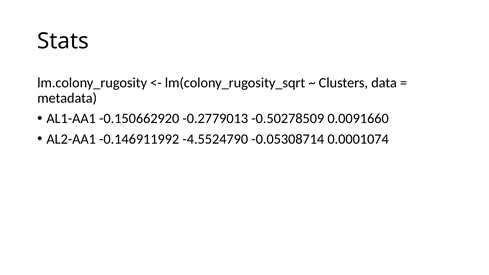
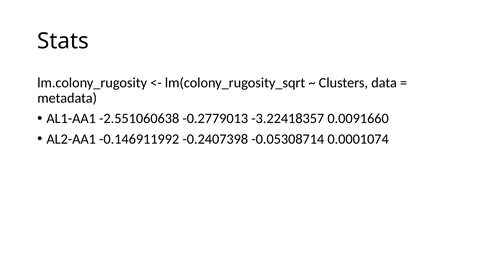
-0.150662920: -0.150662920 -> -2.551060638 (139, 119)
-0.50278509: -0.50278509 -> -3.22418357 (288, 119)
-4.5524790: -4.5524790 -> -0.2407398 (215, 139)
